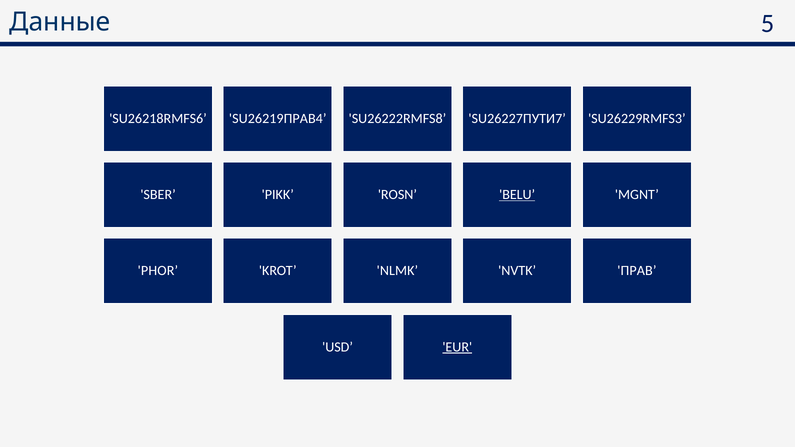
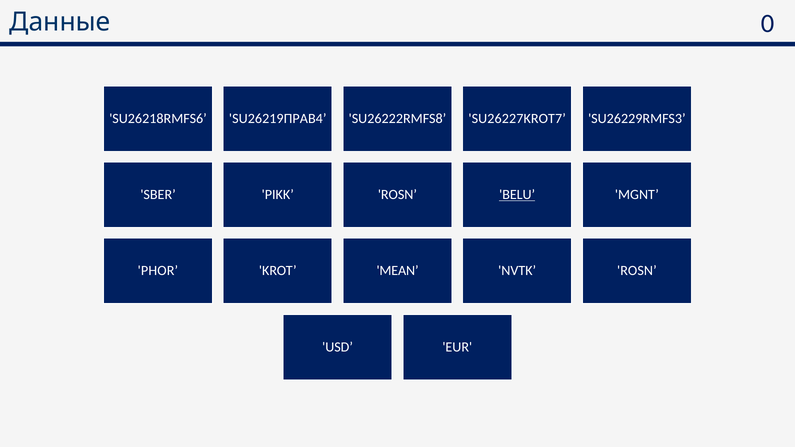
5: 5 -> 0 (768, 23)
SU26227ПУТИ7: SU26227ПУТИ7 -> SU26227KROT7 (517, 119)
NLMK: NLMK -> MEAN (398, 271)
NVTK ПРАВ: ПРАВ -> ROSN (637, 271)
EUR underline: present -> none (457, 347)
